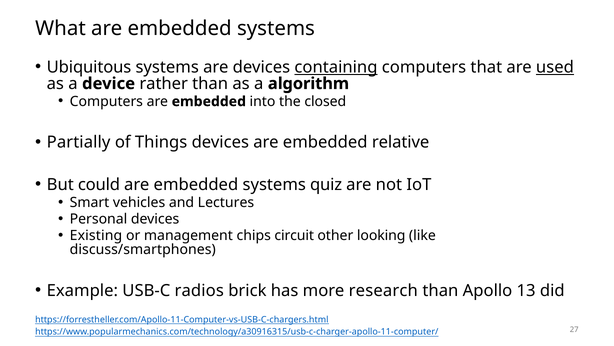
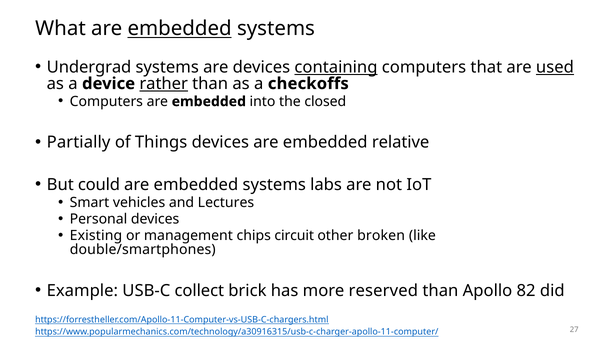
embedded underline: none -> present (180, 29)
Ubiquitous: Ubiquitous -> Undergrad (89, 67)
rather underline: none -> present (164, 83)
algorithm: algorithm -> checkoffs (308, 83)
quiz: quiz -> labs (326, 184)
looking: looking -> broken (381, 235)
discuss/smartphones: discuss/smartphones -> double/smartphones (143, 249)
radios: radios -> collect (199, 290)
research: research -> reserved (383, 290)
13: 13 -> 82 (526, 290)
